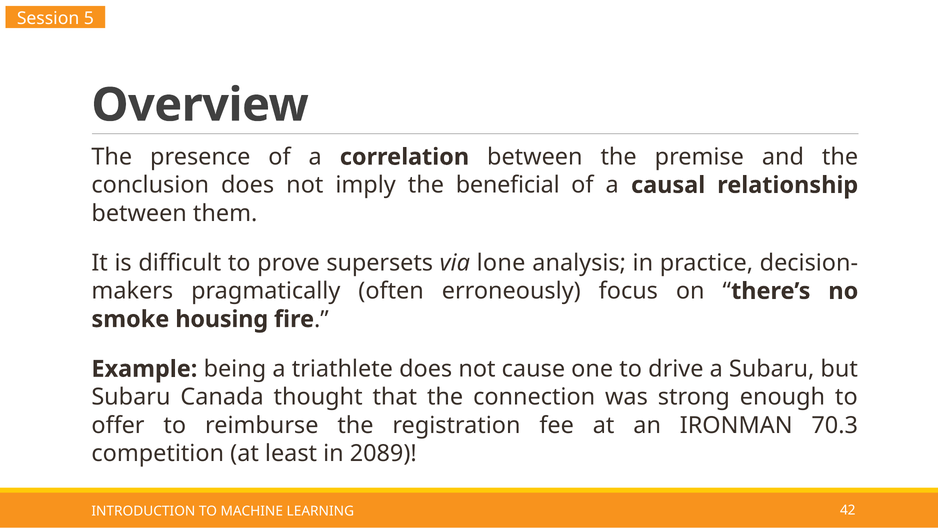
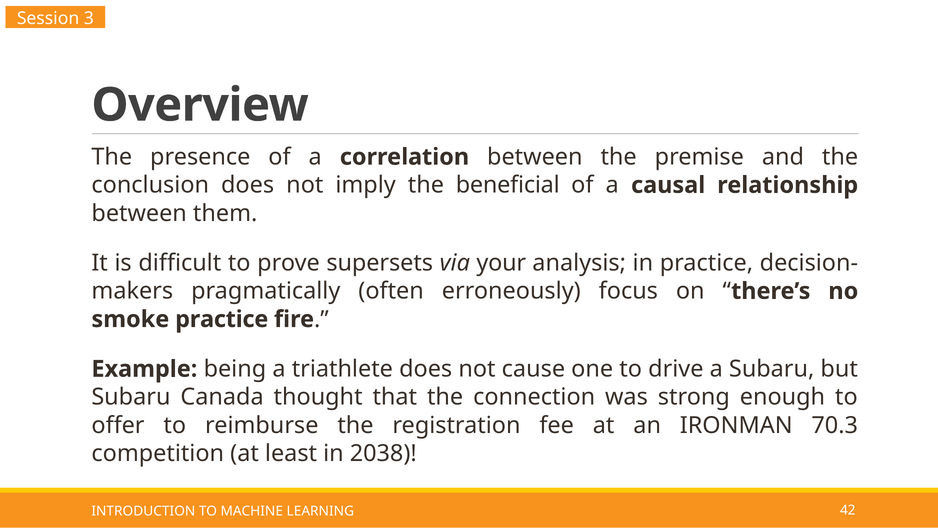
5: 5 -> 3 (89, 18)
lone: lone -> your (501, 263)
smoke housing: housing -> practice (222, 319)
2089: 2089 -> 2038 (383, 453)
